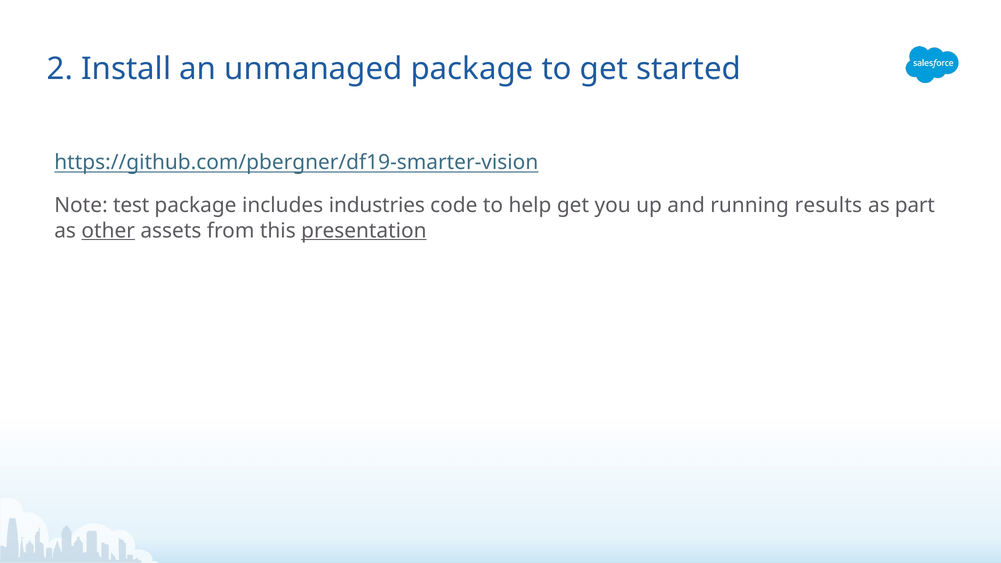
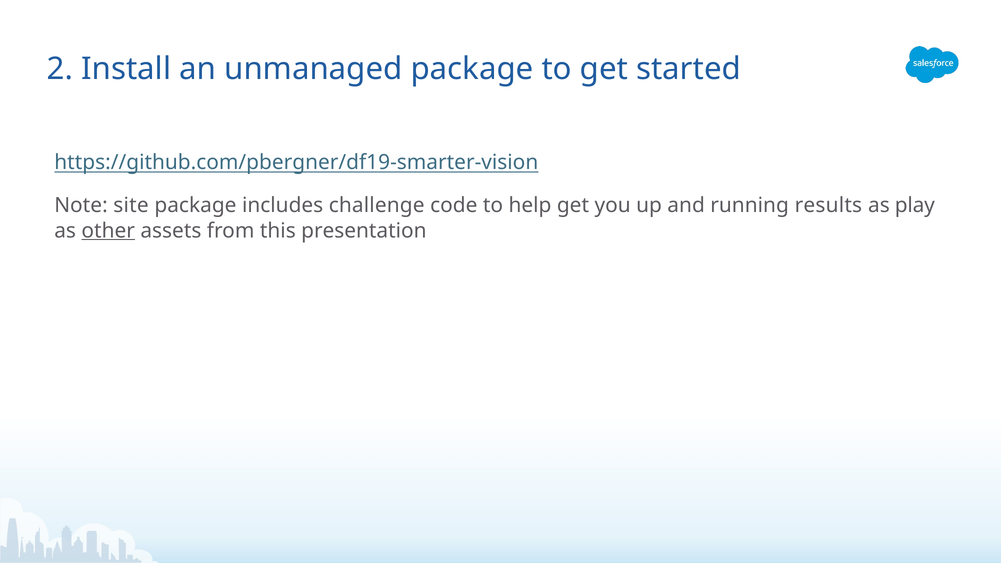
test: test -> site (131, 206)
industries: industries -> challenge (377, 206)
part: part -> play (915, 206)
presentation underline: present -> none (364, 231)
